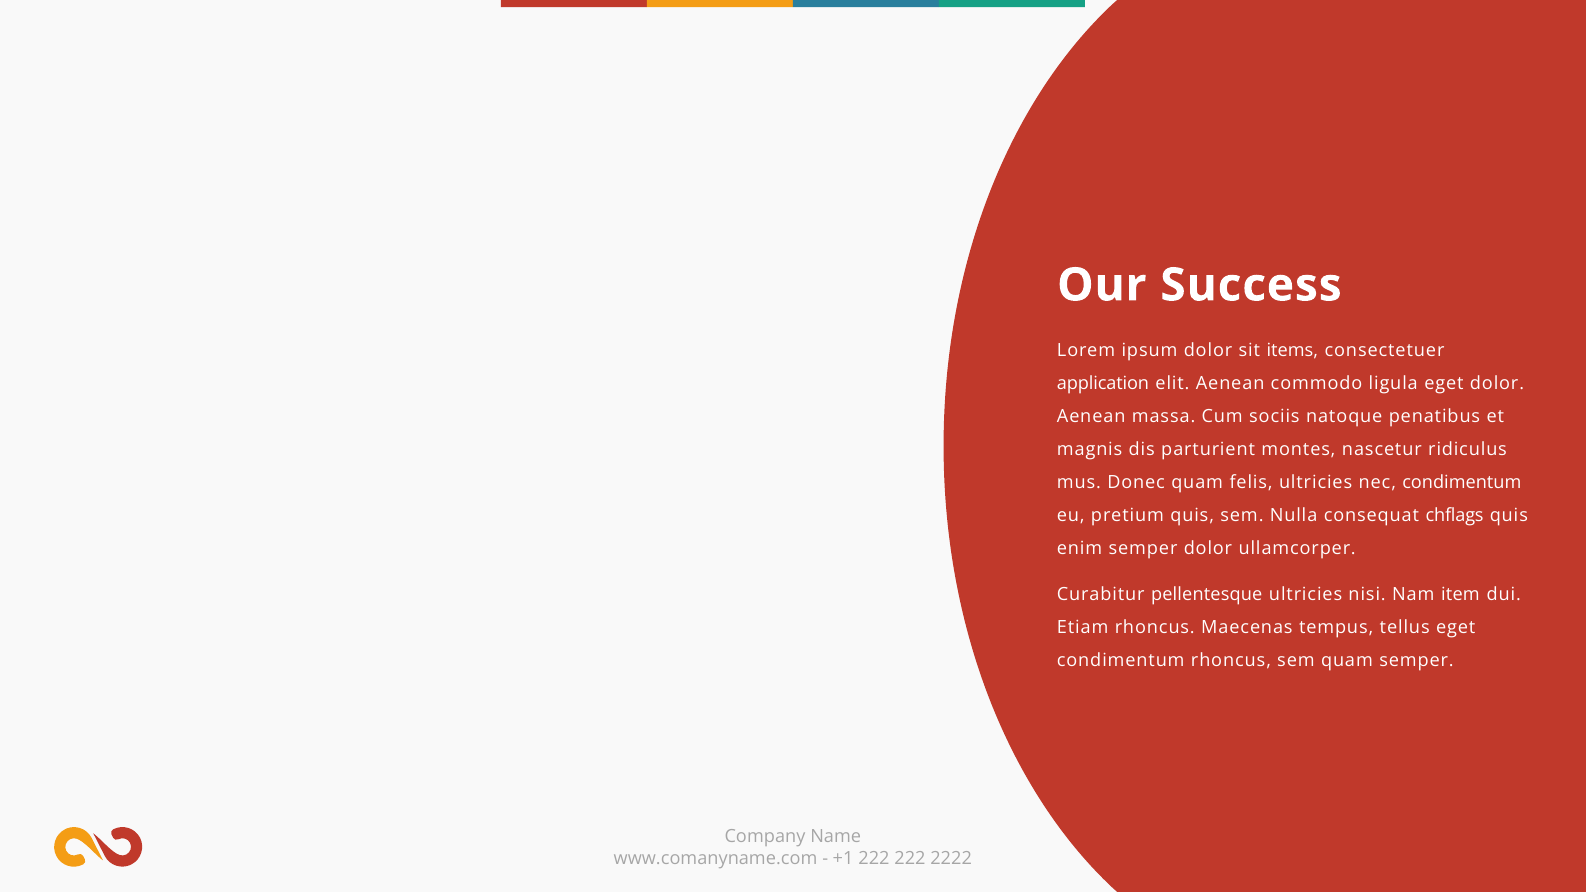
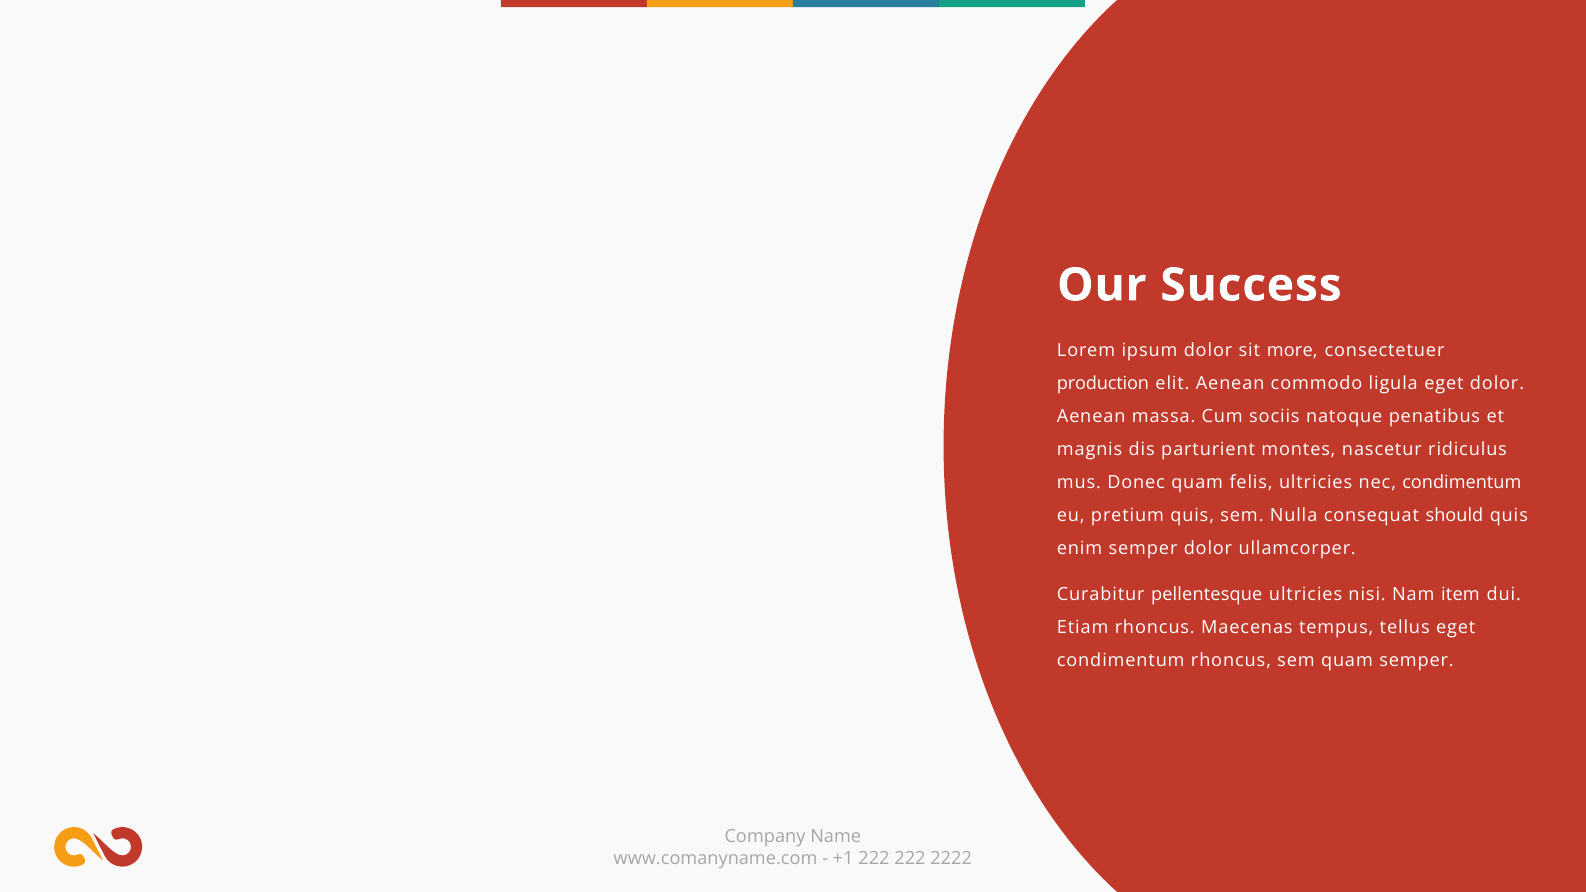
items: items -> more (1292, 351)
application: application -> production (1103, 384)
chflags: chflags -> should (1454, 516)
